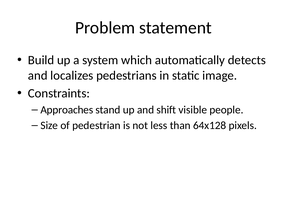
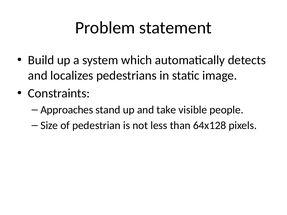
shift: shift -> take (166, 110)
